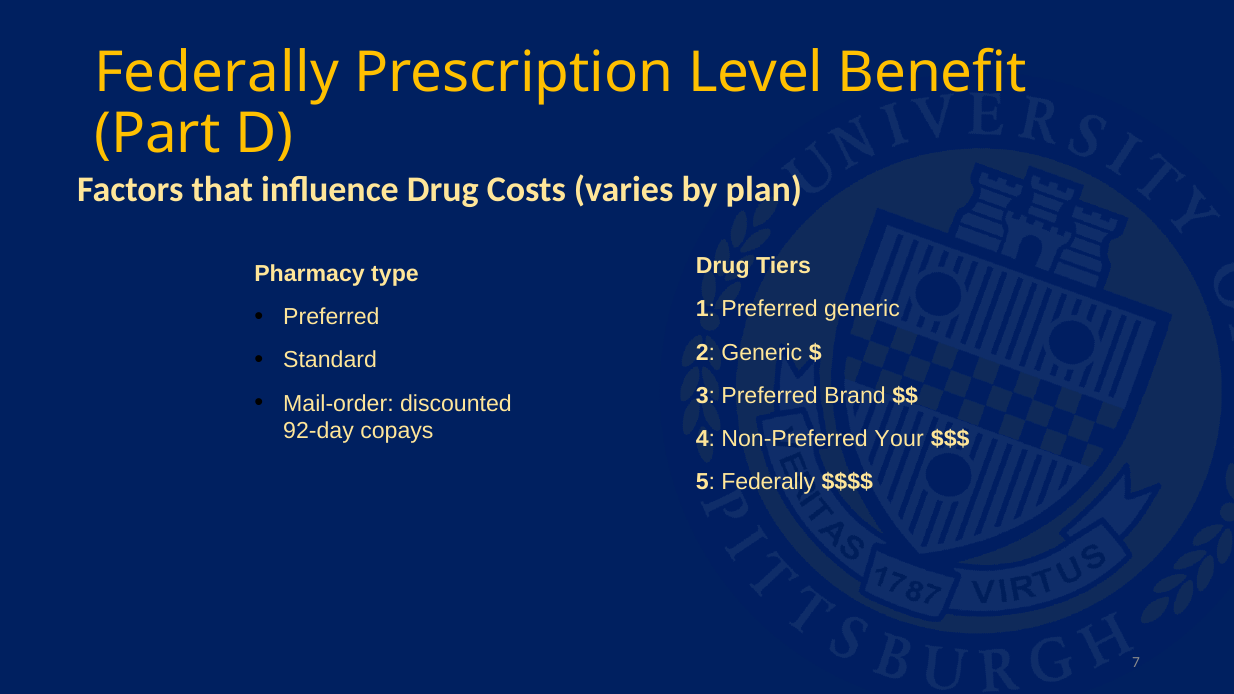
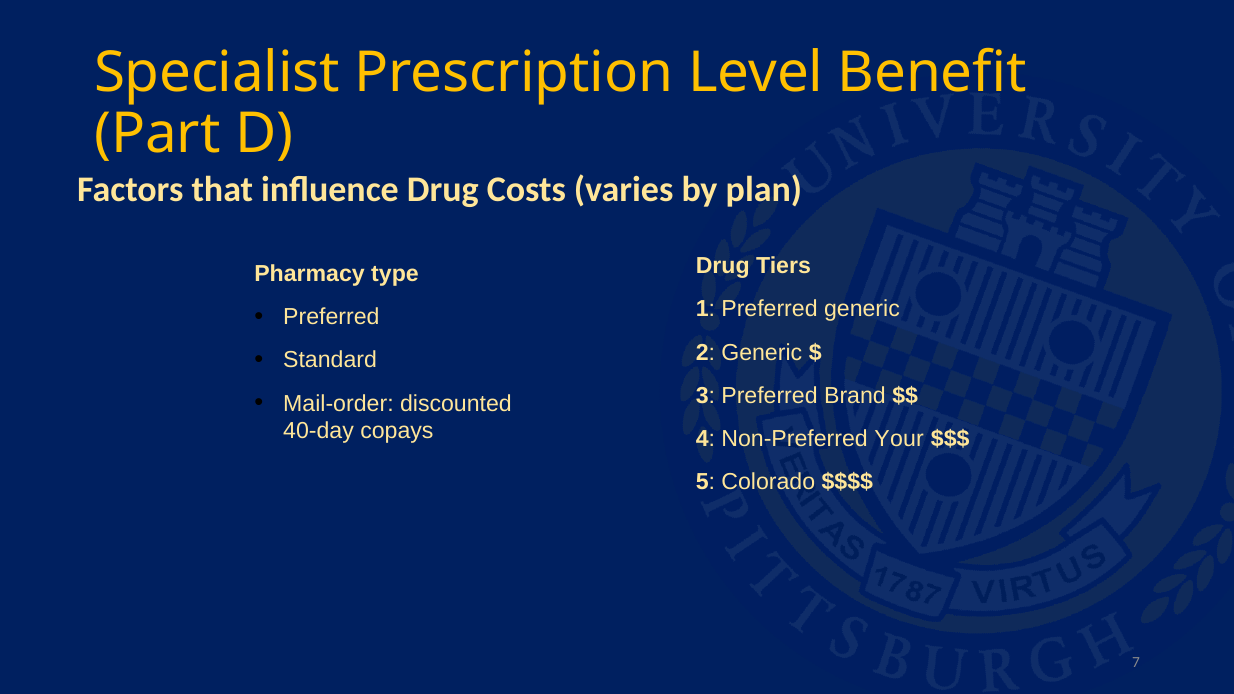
Federally: Federally -> Specialist (217, 73)
92-day: 92-day -> 40-day (319, 431)
5 Federally: Federally -> Colorado (768, 482)
